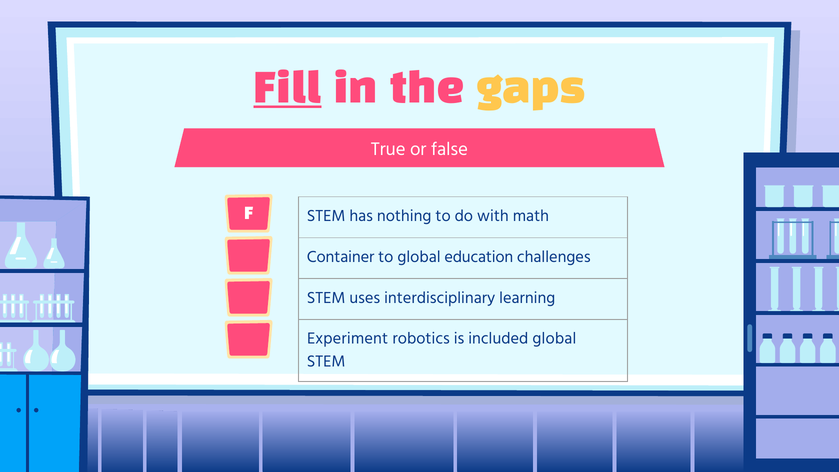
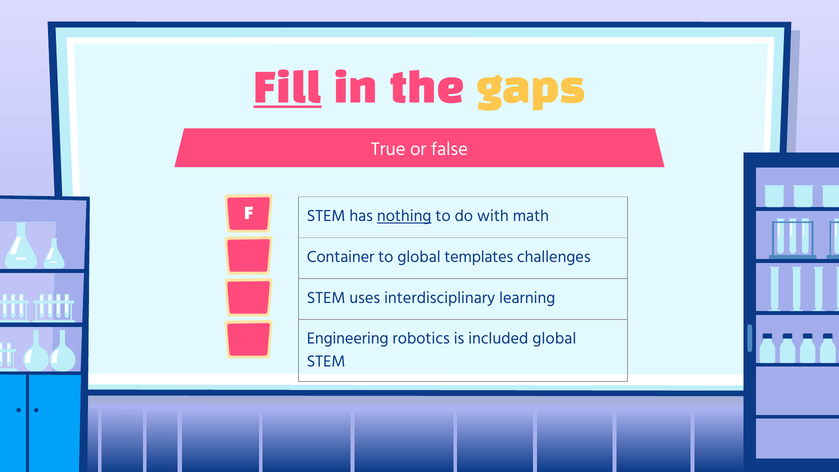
nothing underline: none -> present (404, 216)
education: education -> templates (479, 257)
Experiment: Experiment -> Engineering (348, 339)
